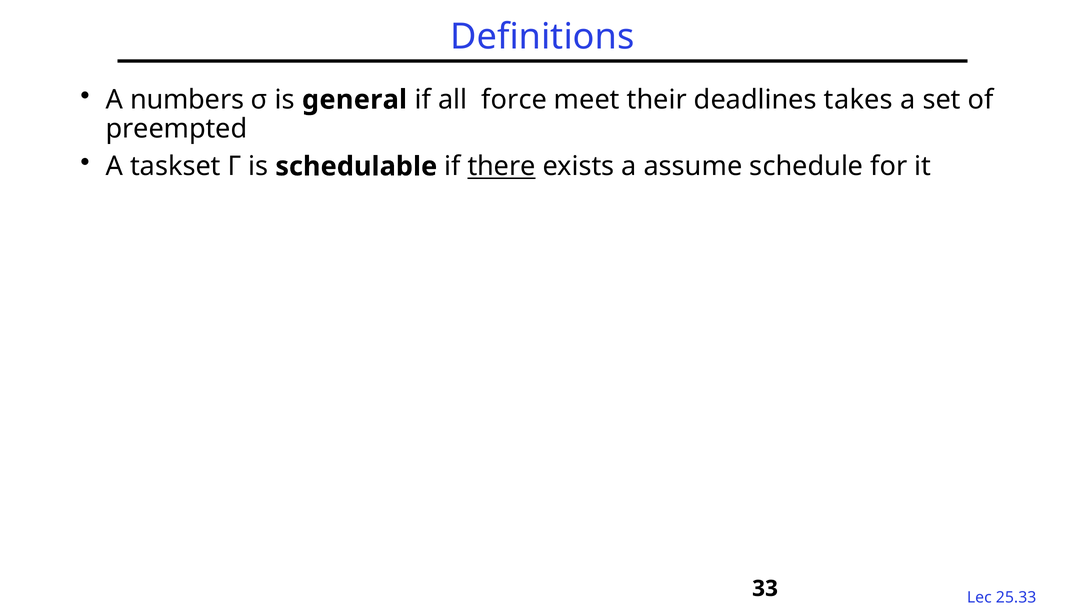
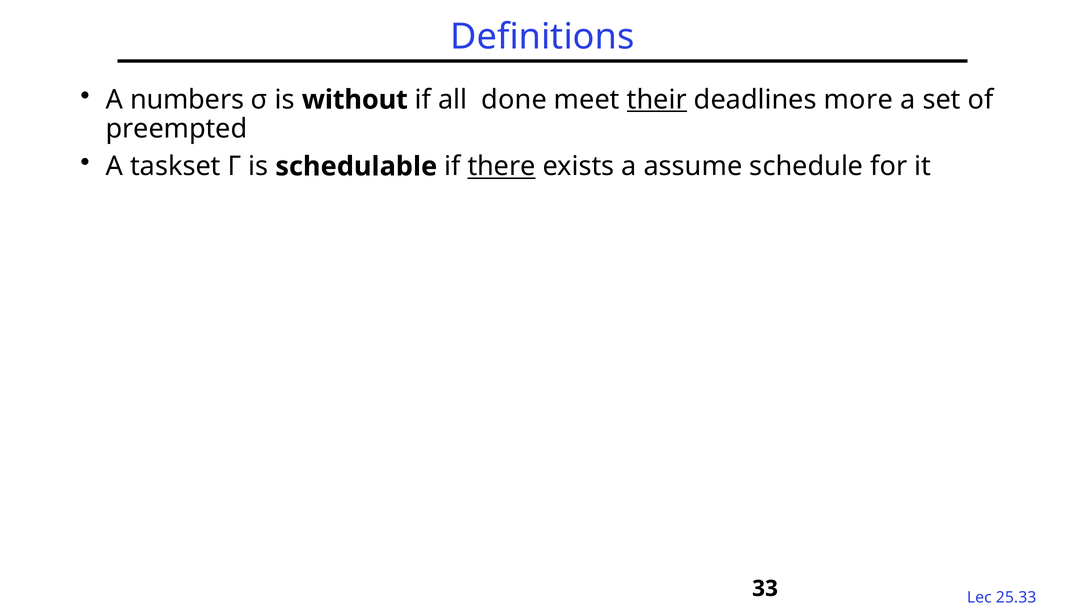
general: general -> without (355, 100)
force: force -> done (514, 100)
their underline: none -> present (657, 100)
takes: takes -> more (858, 100)
